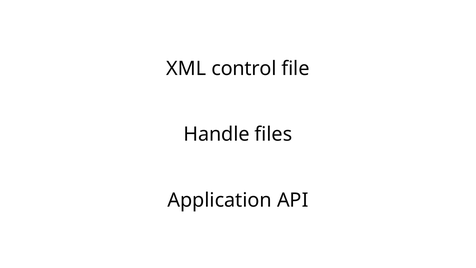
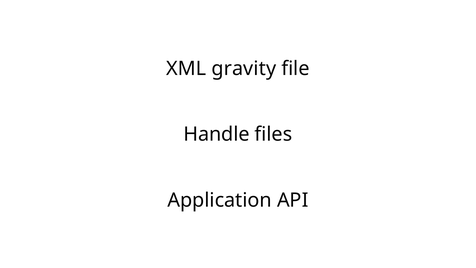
control: control -> gravity (244, 69)
